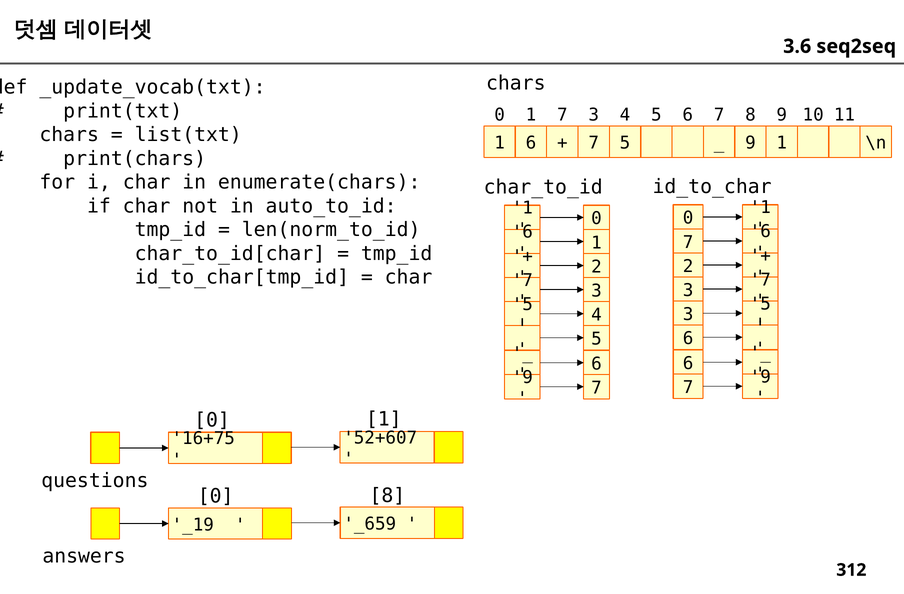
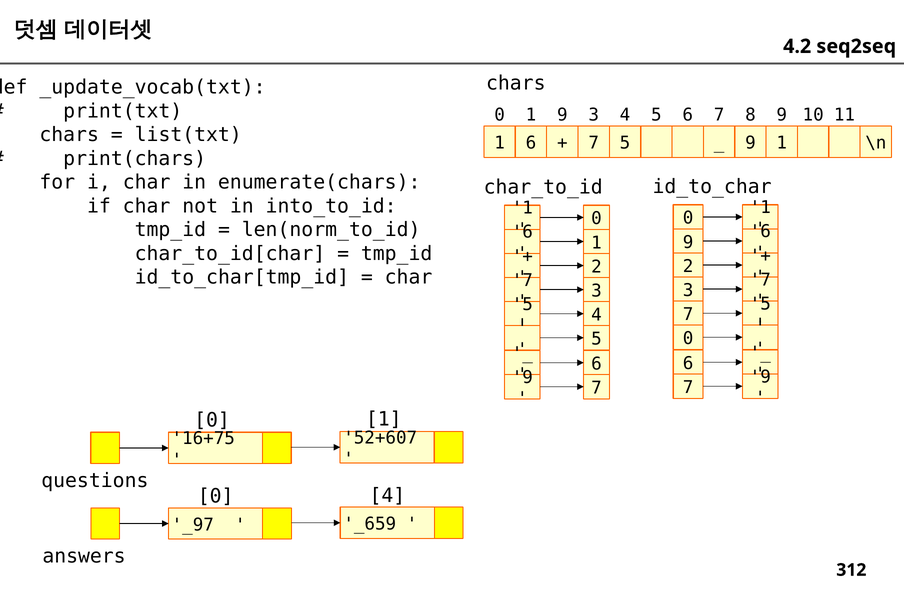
3.6: 3.6 -> 4.2 (797, 46)
0 1 7: 7 -> 9 (562, 115)
auto_to_id: auto_to_id -> into_to_id (331, 206)
7: 7 -> 9 (688, 242)
4 3: 3 -> 7 (688, 314)
6: 6 -> 0 (688, 338)
8: 8 -> 4 (387, 495)
_19: _19 -> _97 (193, 525)
